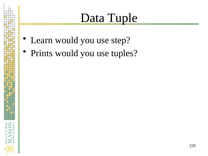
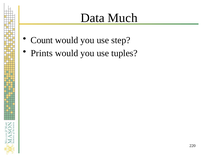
Tuple: Tuple -> Much (123, 18)
Learn: Learn -> Count (42, 40)
